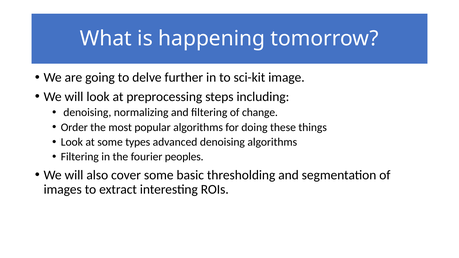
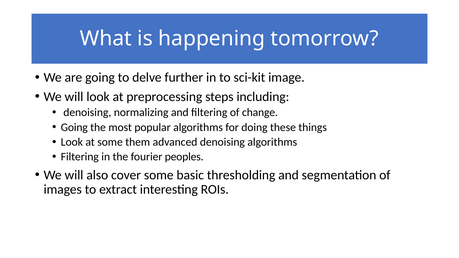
Order: Order -> Going (74, 127)
types: types -> them (138, 142)
